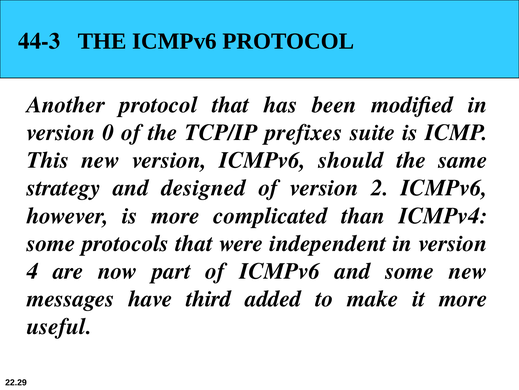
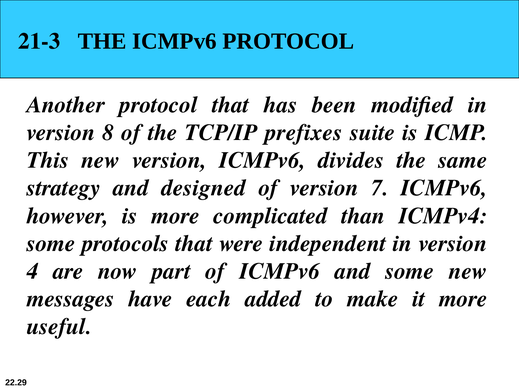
44-3: 44-3 -> 21-3 (39, 41)
0: 0 -> 8 (108, 132)
should: should -> divides (351, 160)
2: 2 -> 7 (380, 188)
third: third -> each (209, 298)
